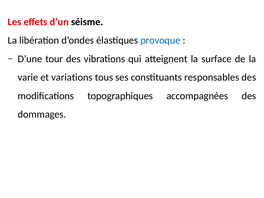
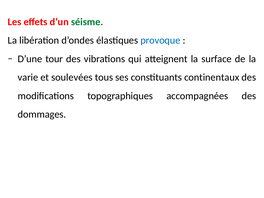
séisme colour: black -> green (87, 22)
variations: variations -> soulevées (72, 77)
responsables: responsables -> continentaux (212, 77)
